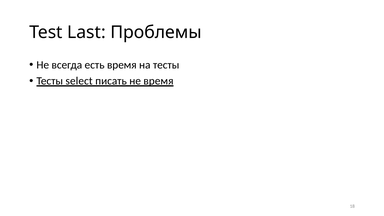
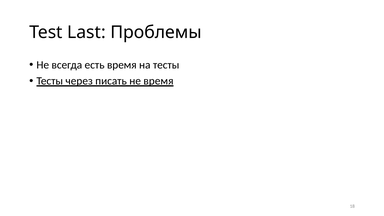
select: select -> через (79, 81)
